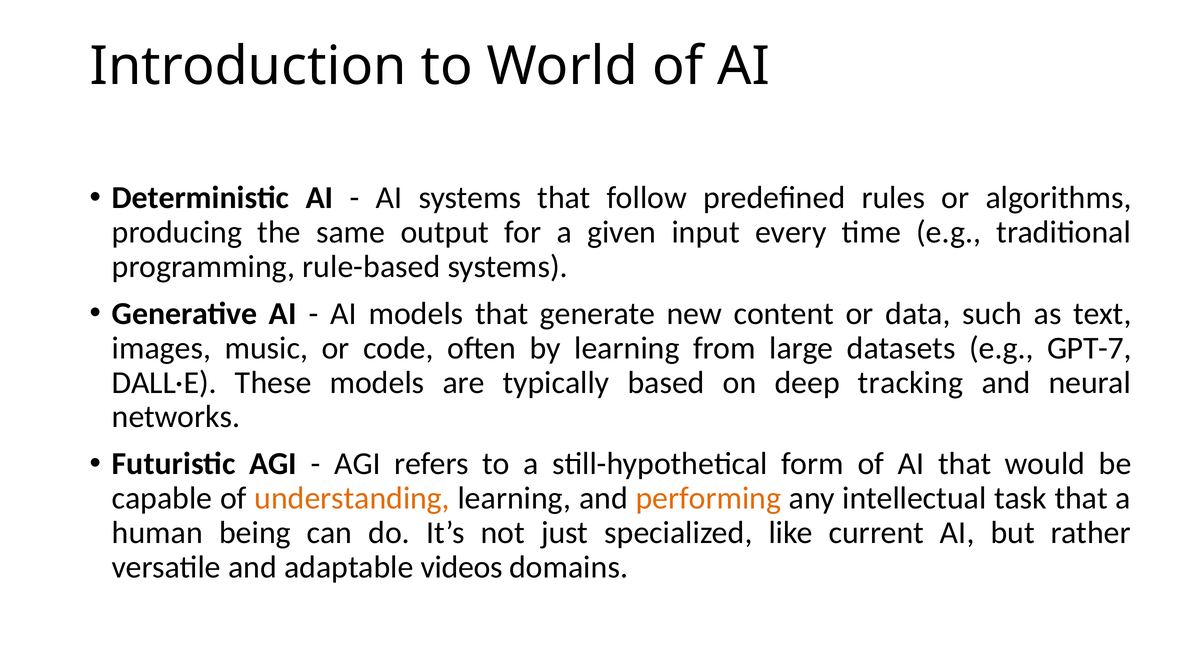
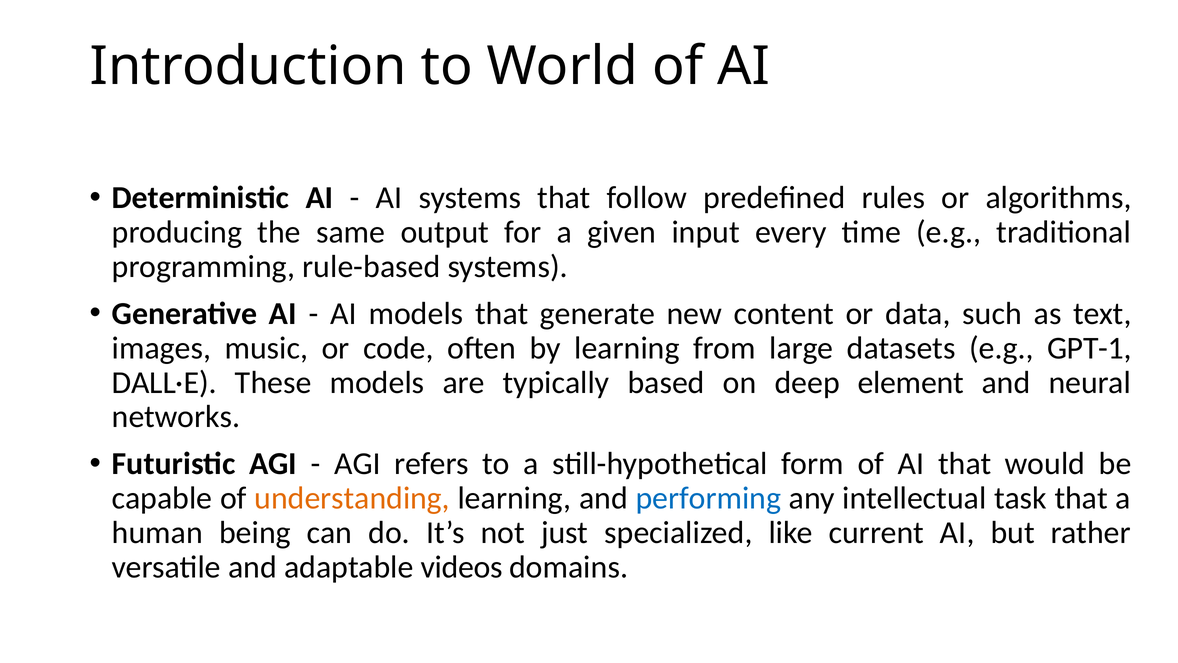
GPT-7: GPT-7 -> GPT-1 (1089, 348)
tracking: tracking -> element (911, 382)
performing colour: orange -> blue (708, 498)
